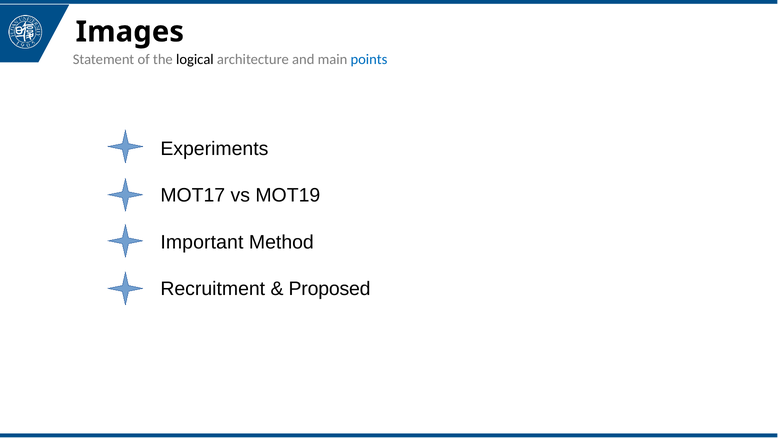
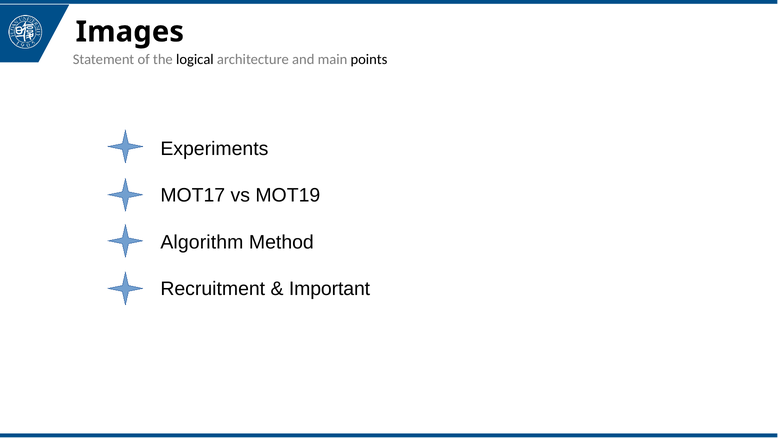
points colour: blue -> black (369, 59)
Important: Important -> Algorithm (202, 242)
Proposed: Proposed -> Important (330, 289)
